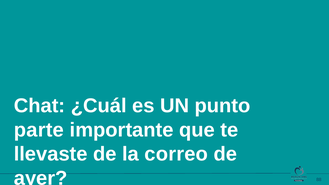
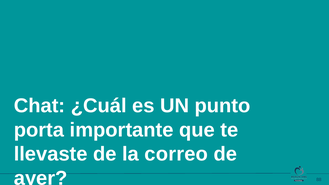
parte: parte -> porta (39, 130)
